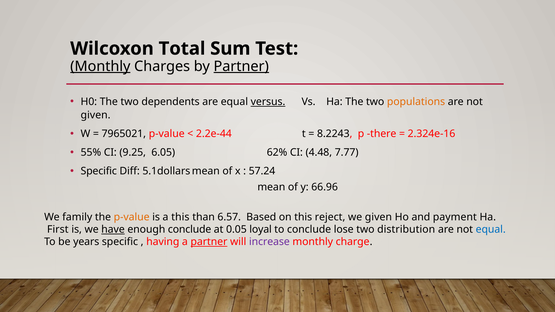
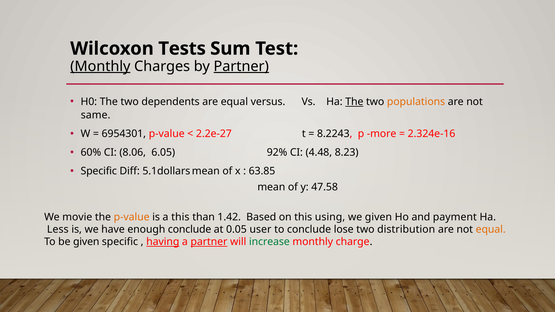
Total: Total -> Tests (182, 49)
versus underline: present -> none (268, 102)
The underline: none -> present (354, 102)
given: given -> same (96, 115)
7965021: 7965021 -> 6954301 (124, 134)
2.2e-44: 2.2e-44 -> 2.2e-27 (214, 134)
there: there -> more (382, 134)
55%: 55% -> 60% (91, 153)
9.25: 9.25 -> 8.06 (133, 153)
62%: 62% -> 92% (277, 153)
7.77: 7.77 -> 8.23 (347, 153)
57.24: 57.24 -> 63.85 (262, 171)
66.96: 66.96 -> 47.58 (325, 187)
family: family -> movie (77, 217)
6.57: 6.57 -> 1.42 (229, 217)
reject: reject -> using (330, 217)
First: First -> Less (58, 230)
have underline: present -> none (113, 230)
loyal: loyal -> user (260, 230)
equal colour: blue -> orange (491, 230)
be years: years -> given (86, 242)
having underline: none -> present (163, 242)
increase colour: purple -> green (269, 242)
